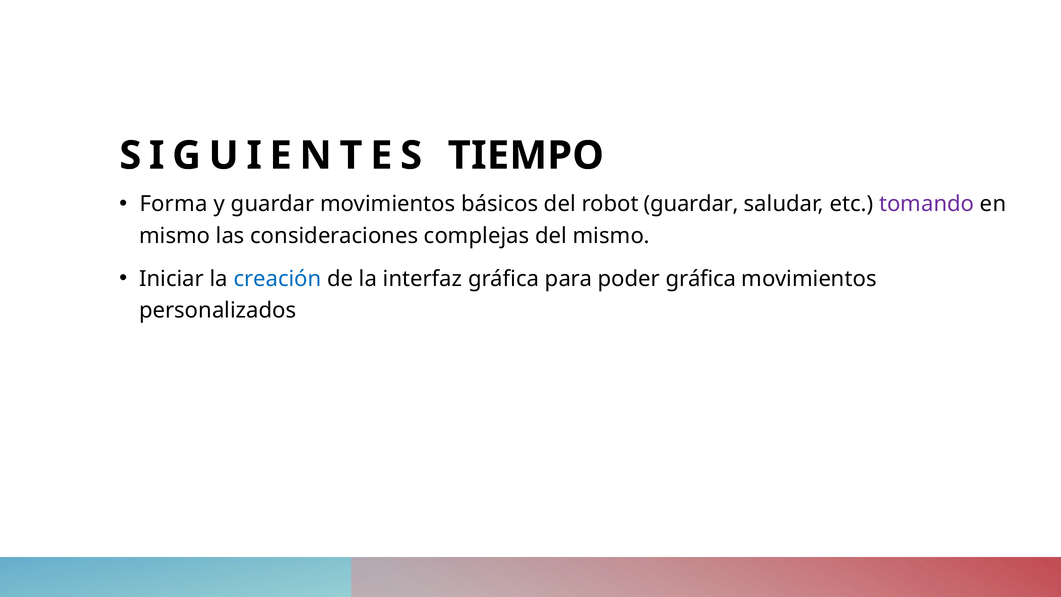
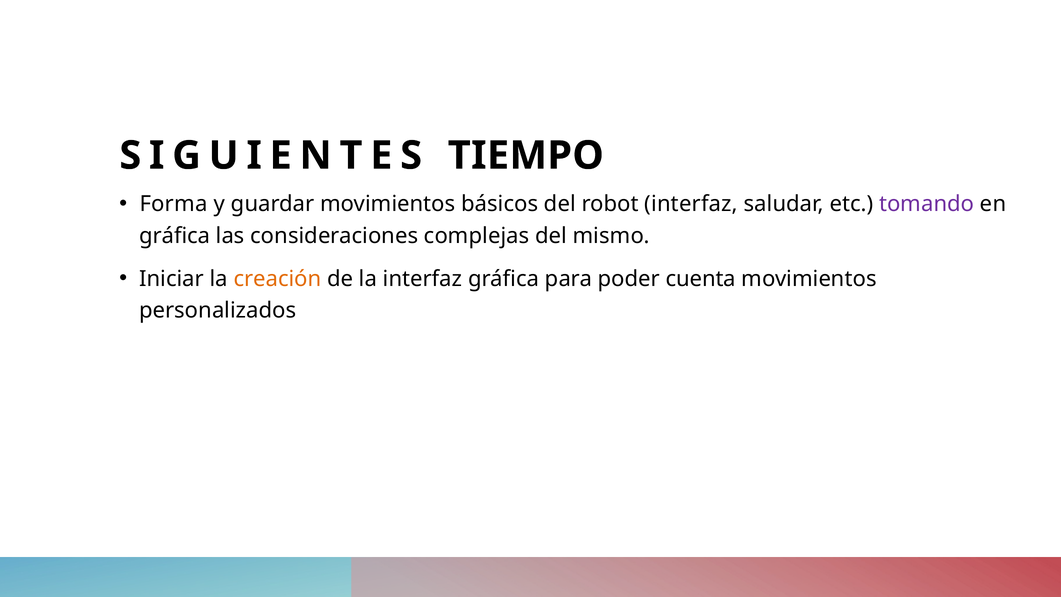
robot guardar: guardar -> interfaz (691, 204)
mismo: mismo -> gráfica (175, 236)
creación colour: blue -> orange (278, 279)
poder gráfica: gráfica -> cuenta (701, 279)
